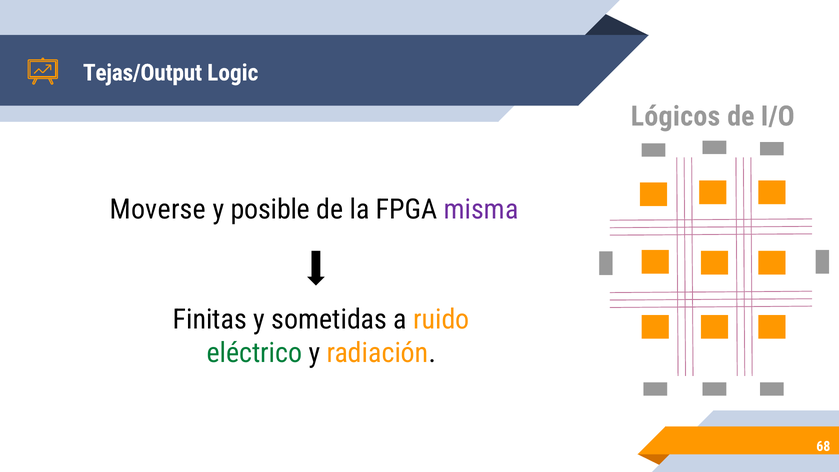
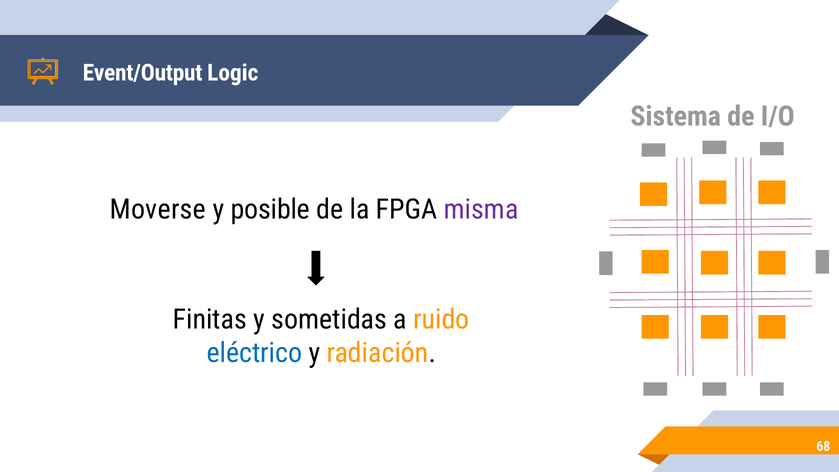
Tejas/Output: Tejas/Output -> Event/Output (143, 73)
Lógicos: Lógicos -> Sistema (676, 116)
eléctrico colour: green -> blue (254, 353)
